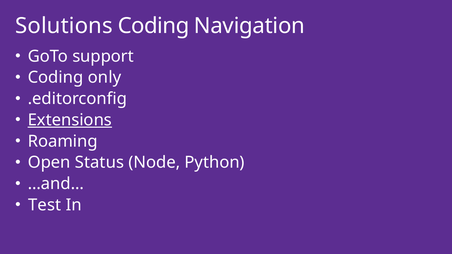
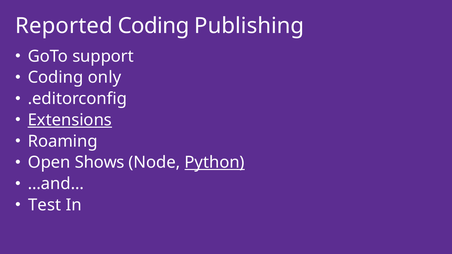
Solutions: Solutions -> Reported (64, 26)
Navigation: Navigation -> Publishing (249, 26)
Status: Status -> Shows (100, 163)
Python underline: none -> present (215, 163)
